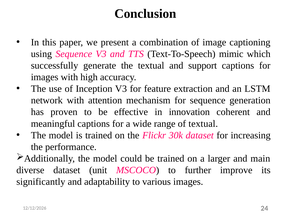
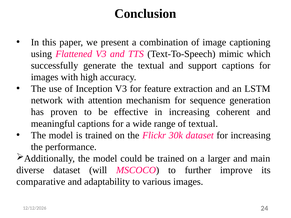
using Sequence: Sequence -> Flattened (74, 54)
in innovation: innovation -> increasing (189, 112)
unit: unit -> will (98, 170)
significantly: significantly -> comparative (41, 182)
